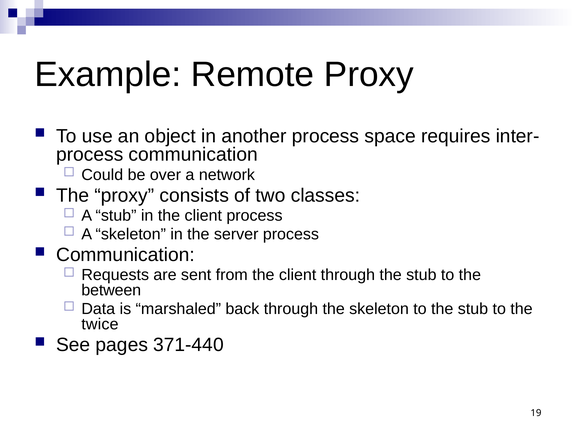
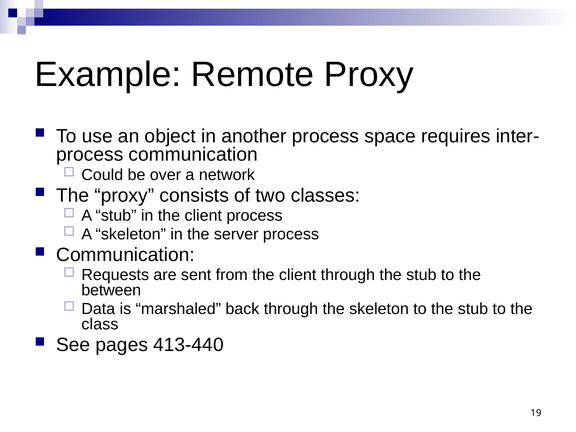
twice: twice -> class (100, 324)
371-440: 371-440 -> 413-440 (188, 345)
